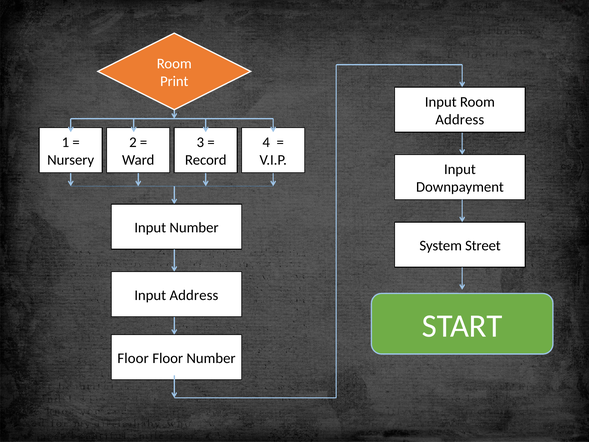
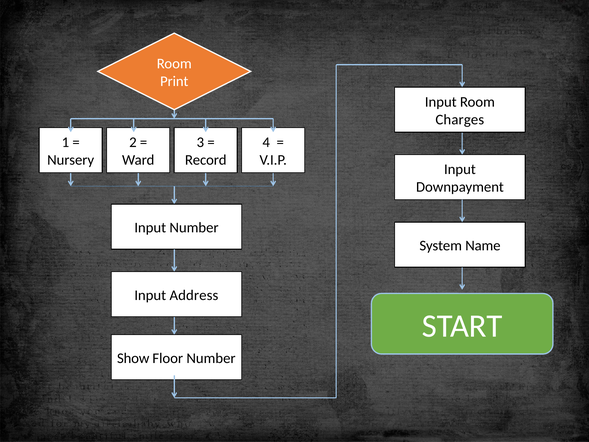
Address: Address -> Charges (460, 119)
Street: Street -> Name (483, 246)
Floor: Floor -> Show (133, 358)
